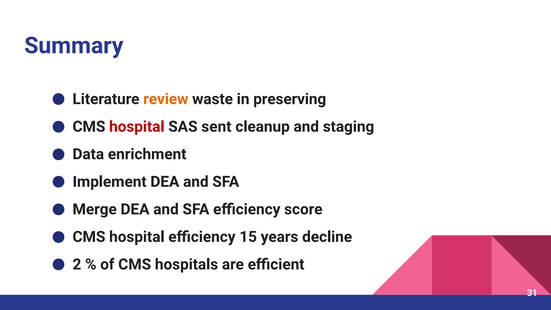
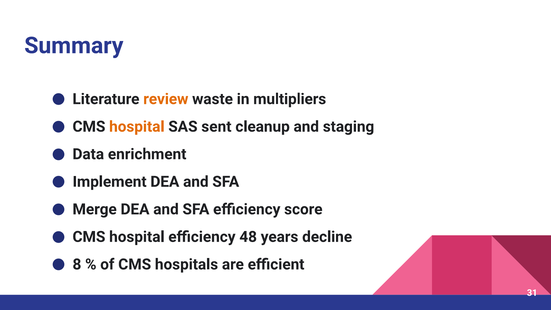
preserving: preserving -> multipliers (290, 99)
hospital colour: red -> orange (137, 127)
15: 15 -> 48 (248, 237)
2: 2 -> 8 (77, 264)
